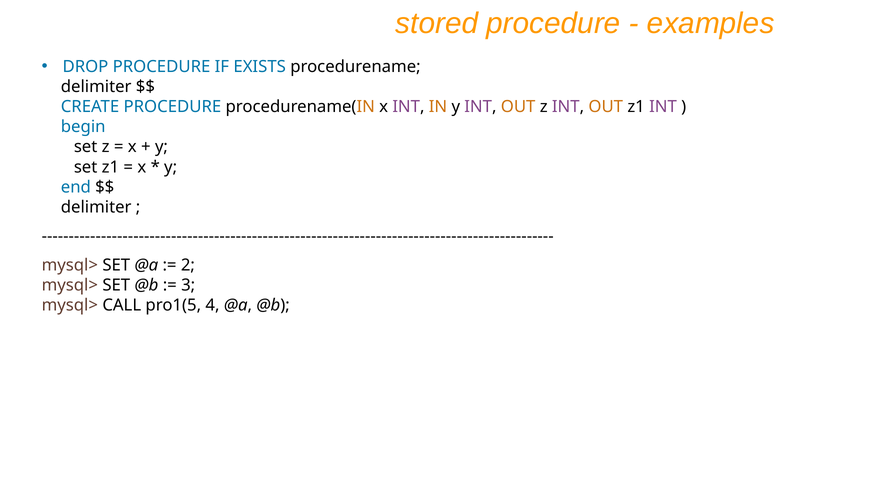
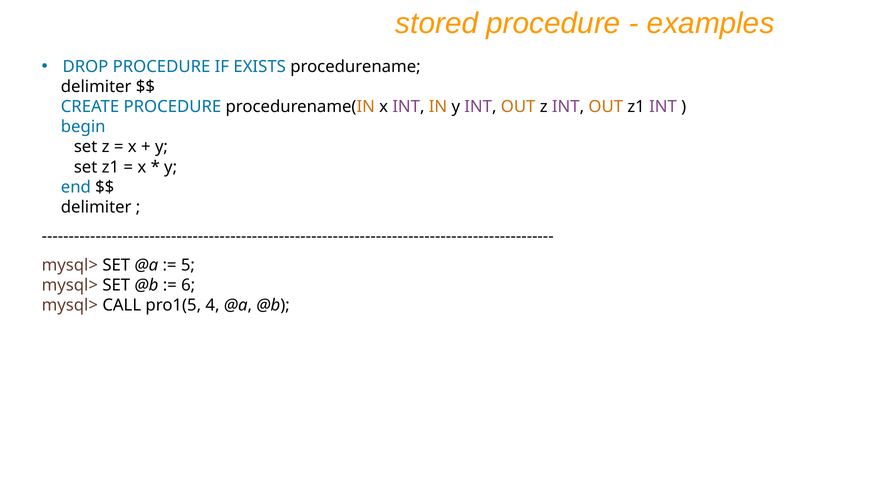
2: 2 -> 5 (188, 265)
3: 3 -> 6 (188, 285)
